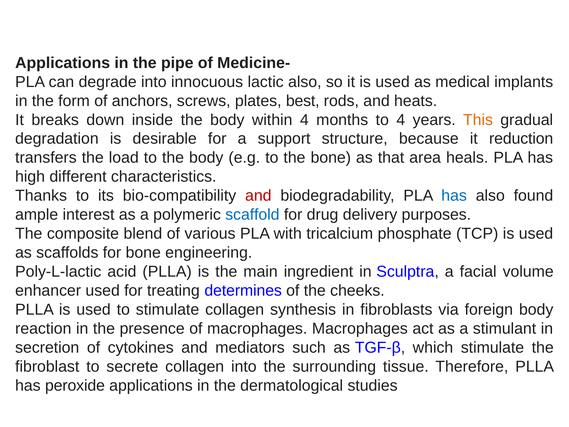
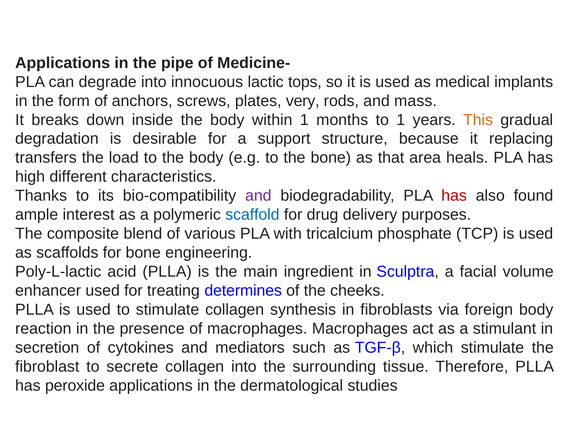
lactic also: also -> tops (305, 82)
best: best -> very (303, 101)
heats: heats -> mass (416, 101)
within 4: 4 -> 1 (304, 120)
to 4: 4 -> 1 (401, 120)
reduction: reduction -> replacing (521, 139)
and colour: red -> purple (258, 196)
has colour: blue -> red (454, 196)
